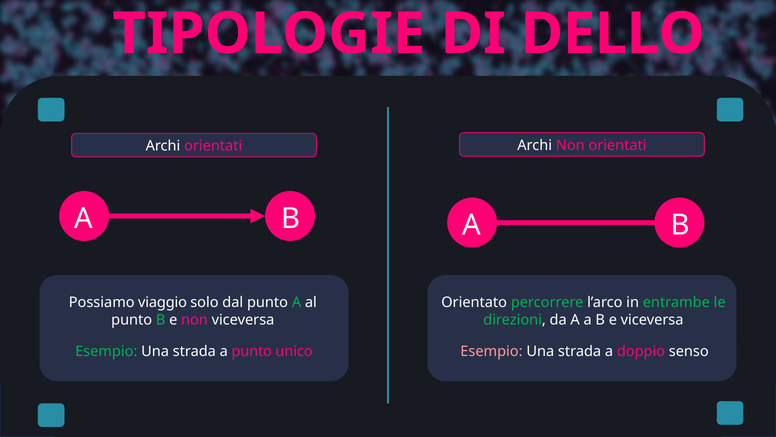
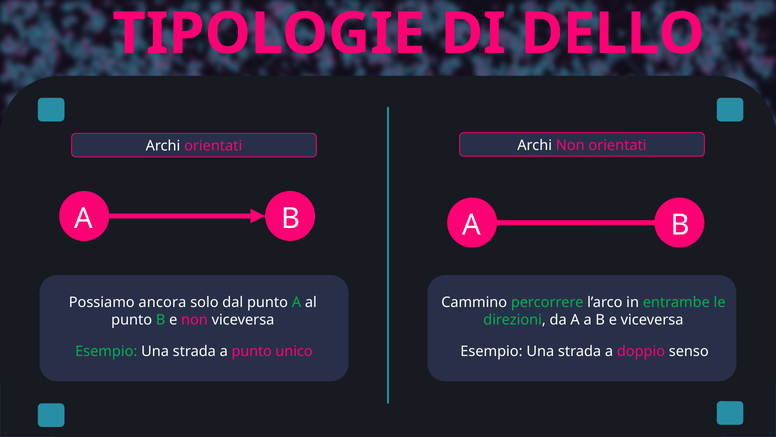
viaggio: viaggio -> ancora (162, 302)
Orientato: Orientato -> Cammino (474, 302)
Esempio colour: pink -> white (491, 351)
